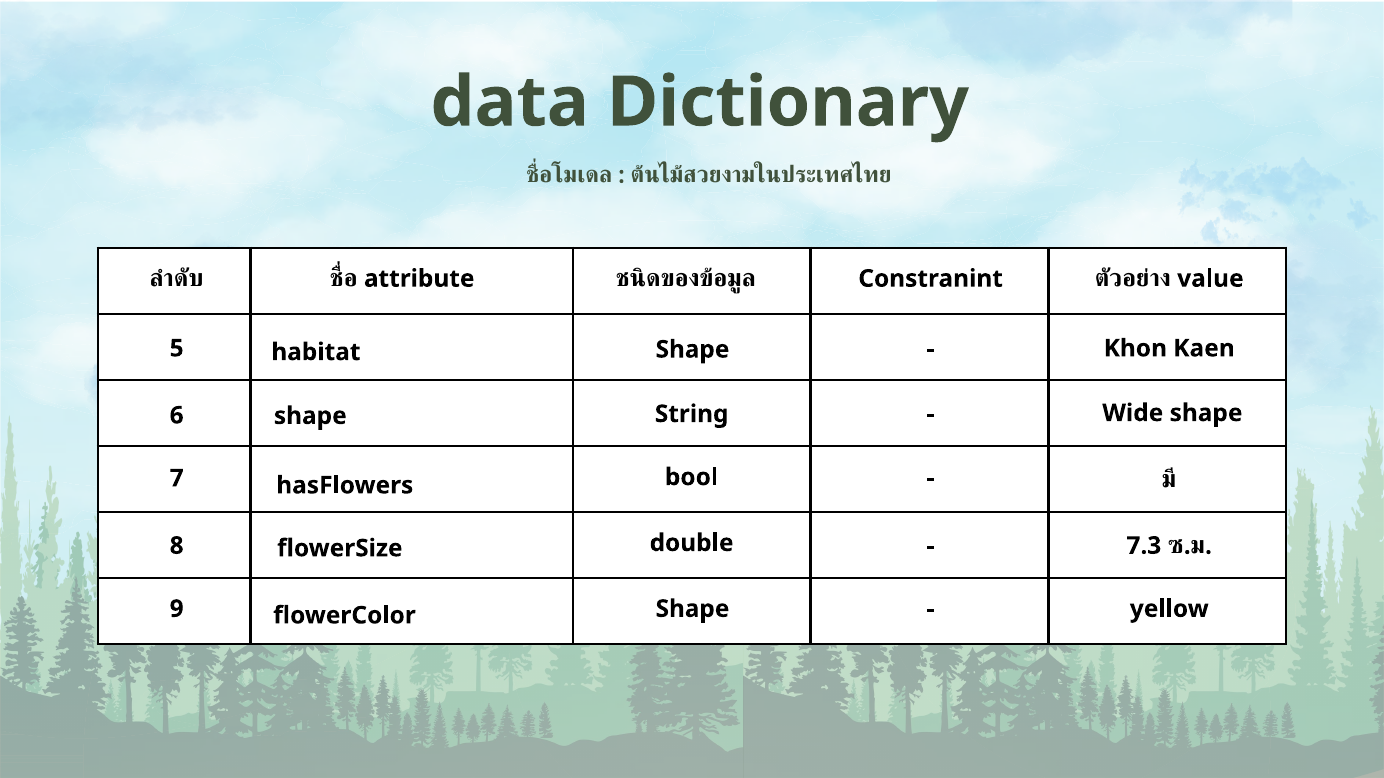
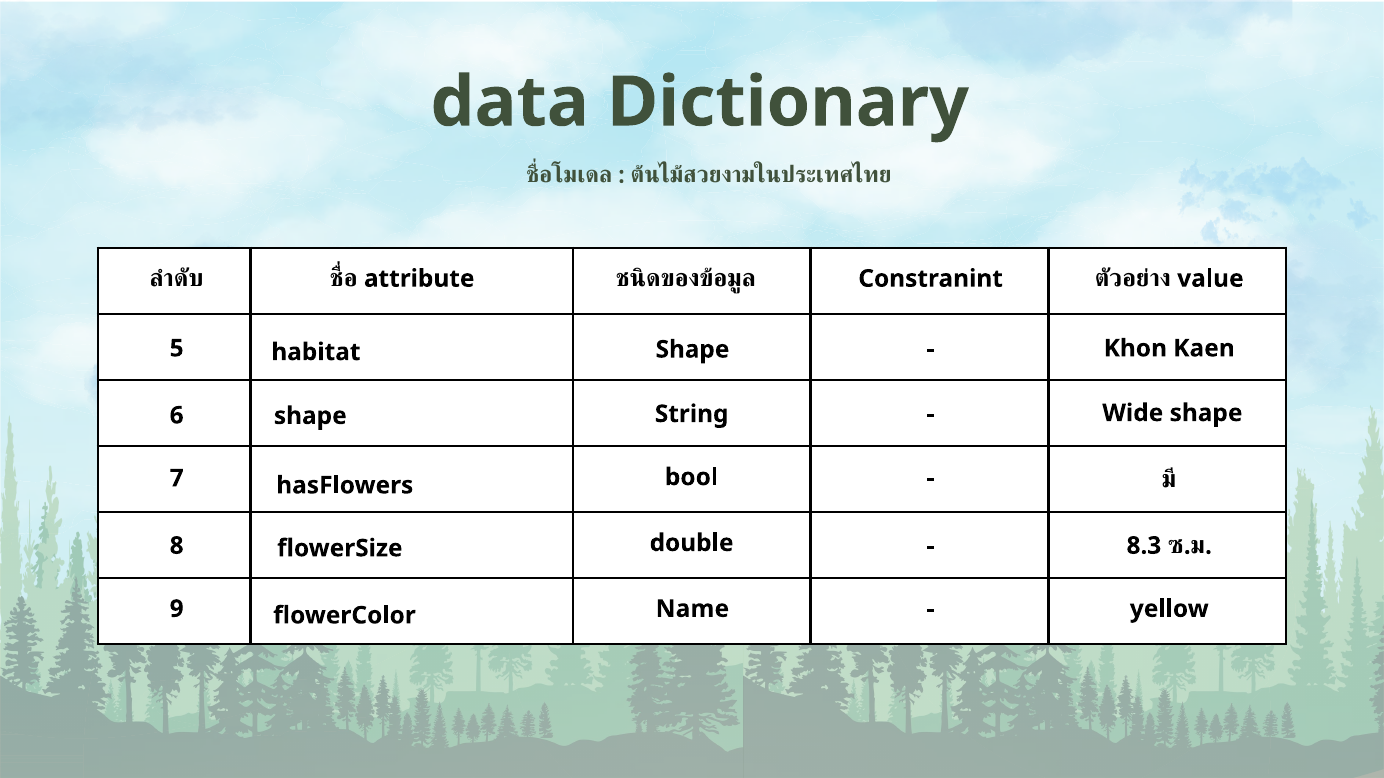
7.3: 7.3 -> 8.3 (1144, 546)
Shape: Shape -> Name (692, 609)
